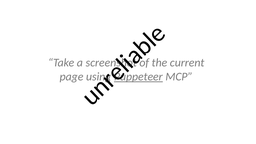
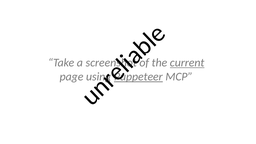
current underline: none -> present (187, 63)
